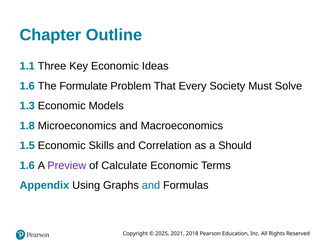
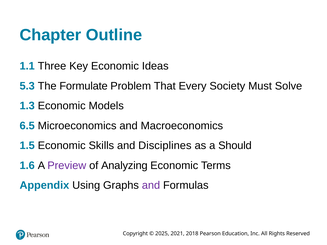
1.6: 1.6 -> 5.3 (27, 86)
1.8: 1.8 -> 6.5 (27, 126)
Correlation: Correlation -> Disciplines (165, 146)
Calculate: Calculate -> Analyzing (124, 166)
and colour: blue -> purple (151, 186)
